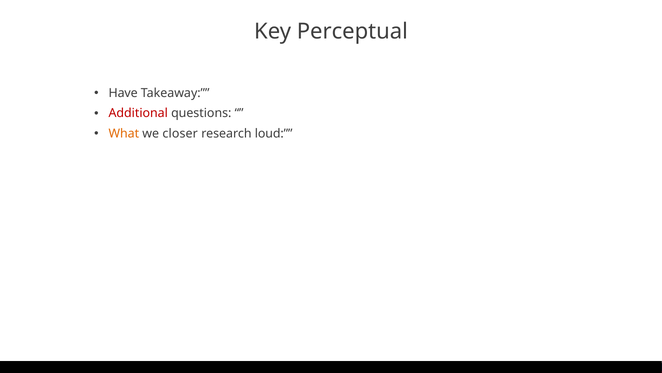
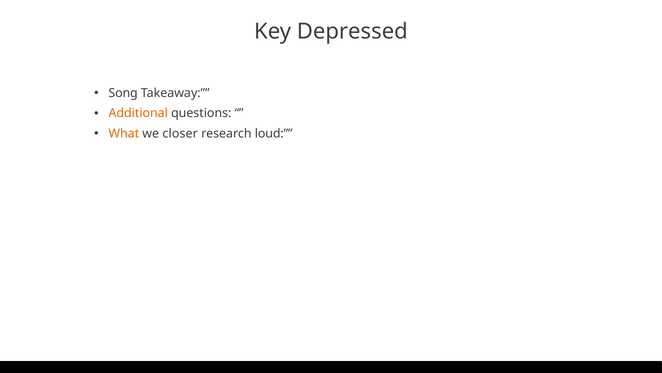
Perceptual: Perceptual -> Depressed (352, 31)
Have: Have -> Song (123, 93)
Additional colour: red -> orange (138, 113)
